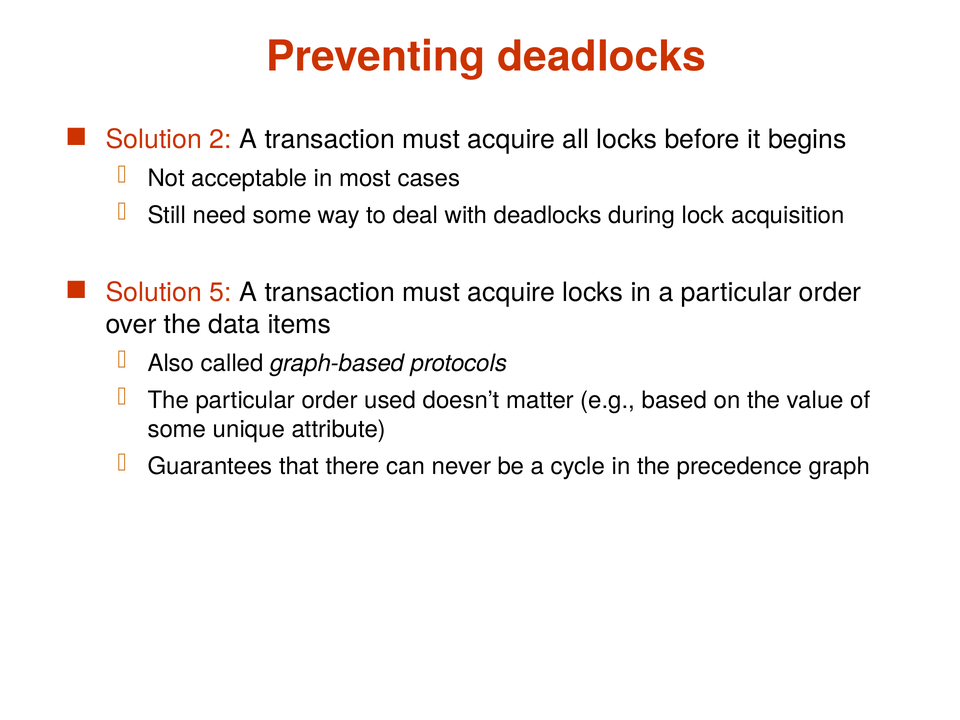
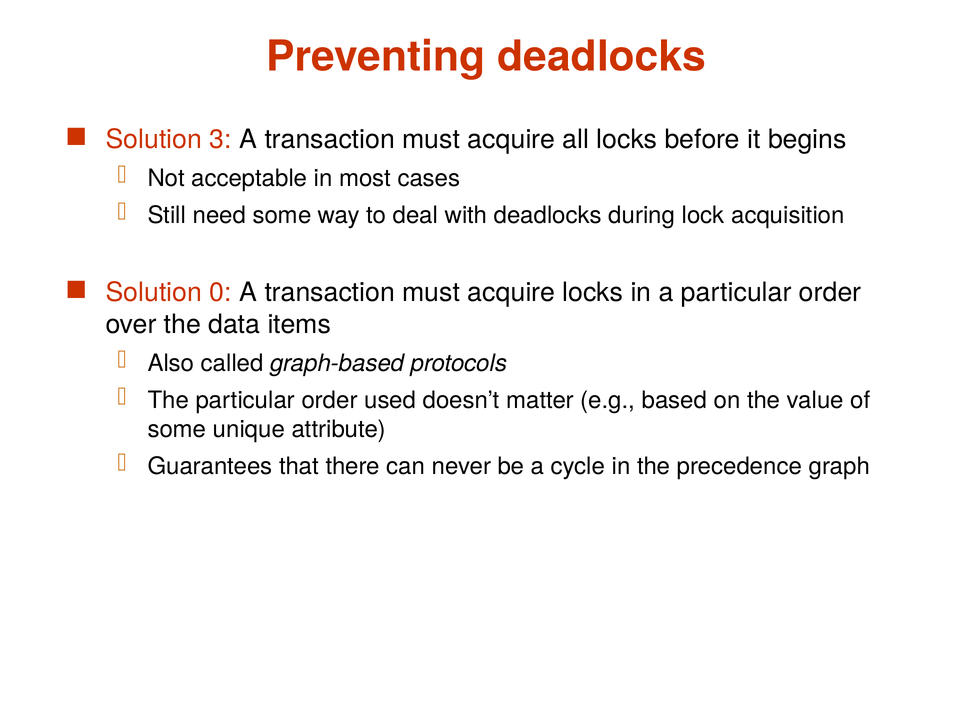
2: 2 -> 3 (220, 140)
5: 5 -> 0 (220, 293)
